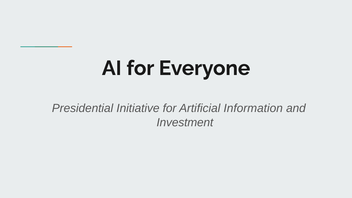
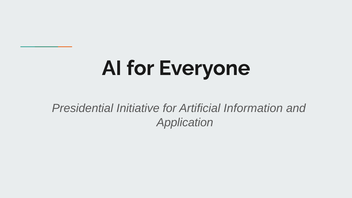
Investment: Investment -> Application (185, 122)
